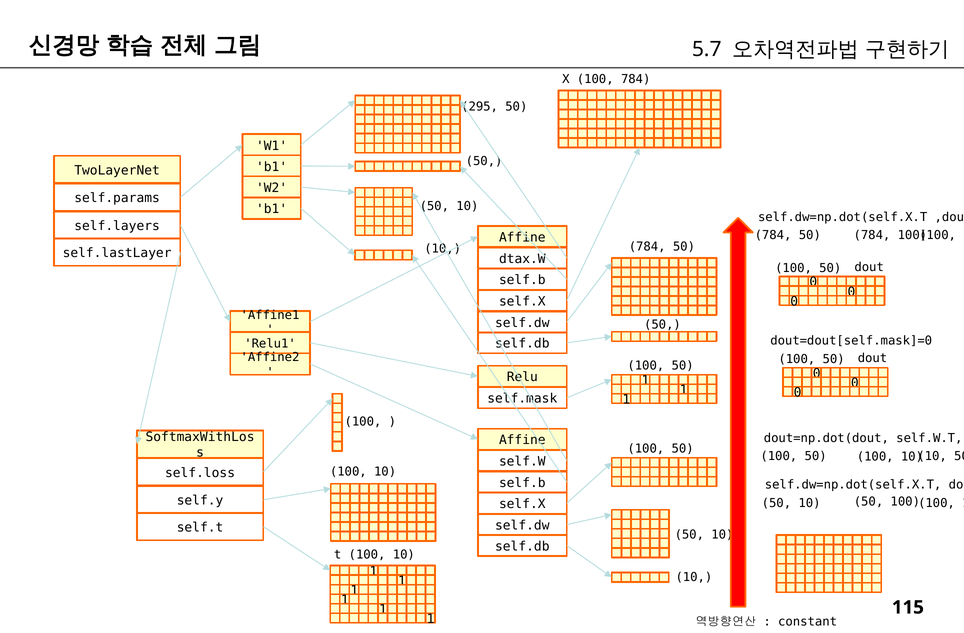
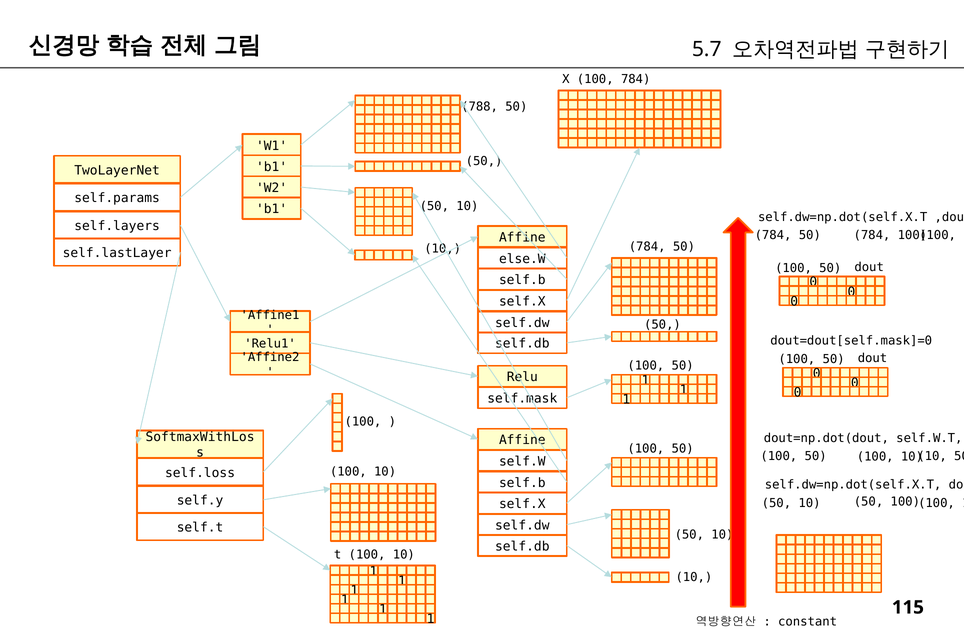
295: 295 -> 788 (480, 107)
dtax.W: dtax.W -> else.W (522, 259)
